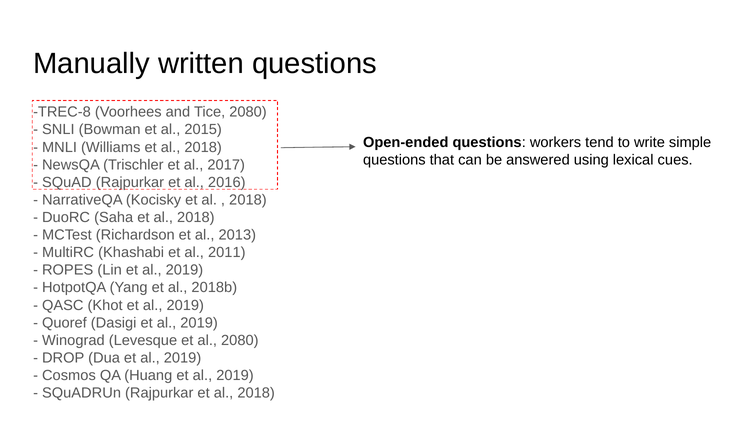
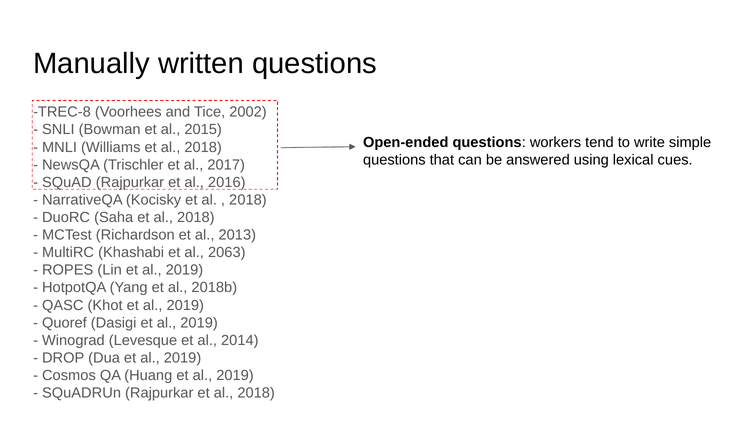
Tice 2080: 2080 -> 2002 (248, 112)
2011: 2011 -> 2063 (227, 253)
al 2080: 2080 -> 2014 (240, 340)
